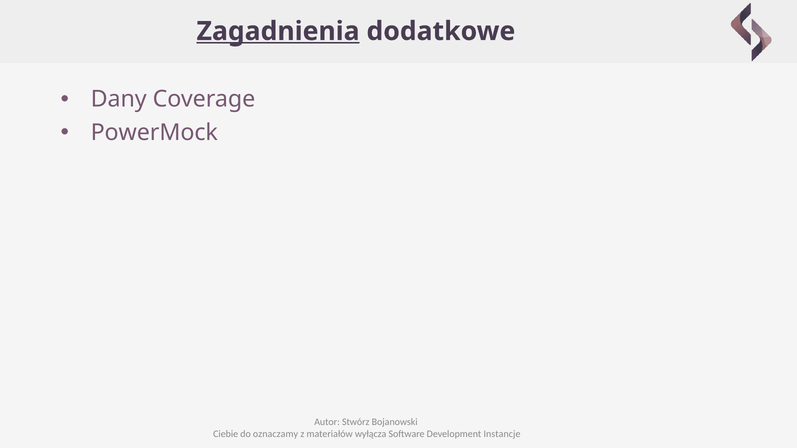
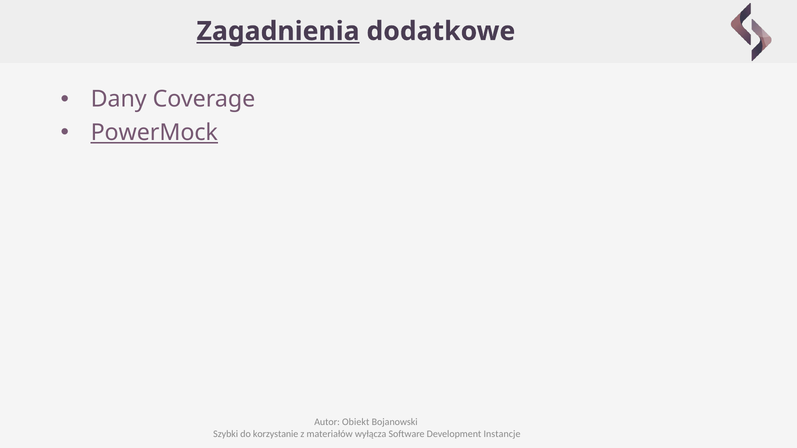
PowerMock underline: none -> present (154, 133)
Stwórz: Stwórz -> Obiekt (356, 422)
Ciebie: Ciebie -> Szybki (226, 434)
oznaczamy: oznaczamy -> korzystanie (276, 434)
